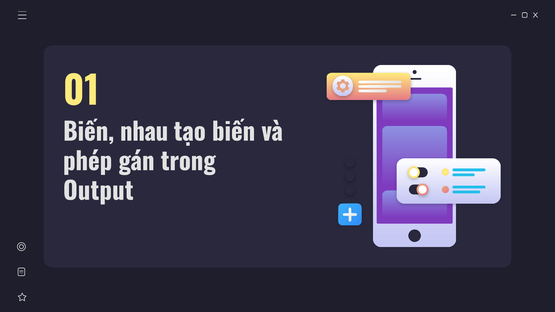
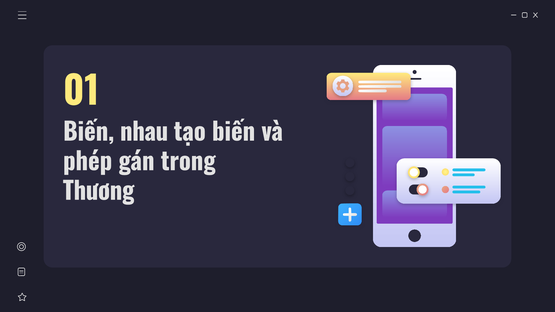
Output: Output -> Thương (99, 192)
